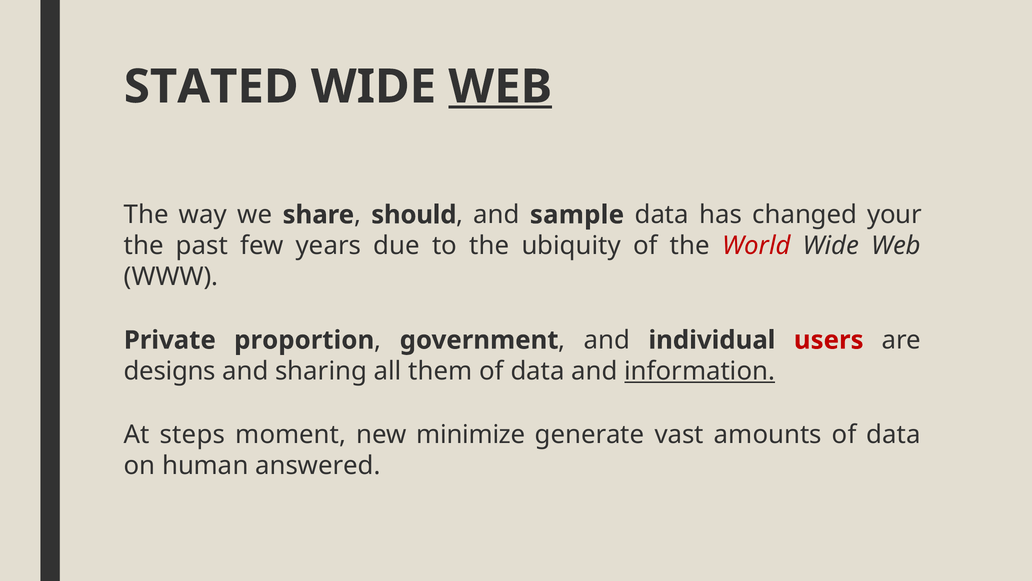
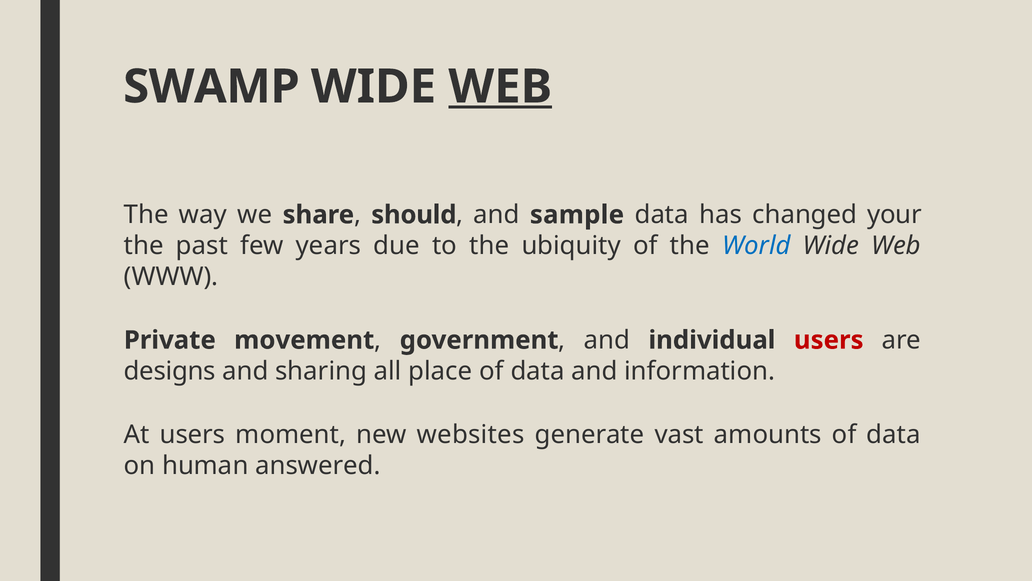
STATED: STATED -> SWAMP (211, 87)
World colour: red -> blue (756, 246)
proportion: proportion -> movement (304, 340)
them: them -> place (440, 371)
information underline: present -> none (700, 371)
At steps: steps -> users (193, 434)
minimize: minimize -> websites (471, 434)
